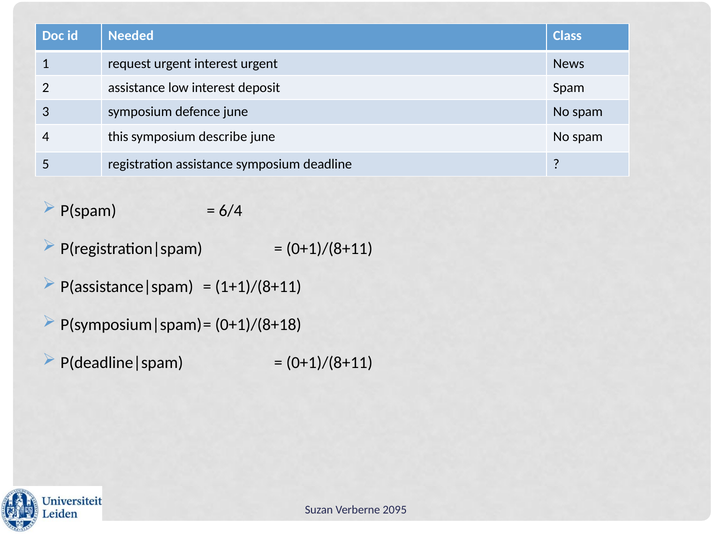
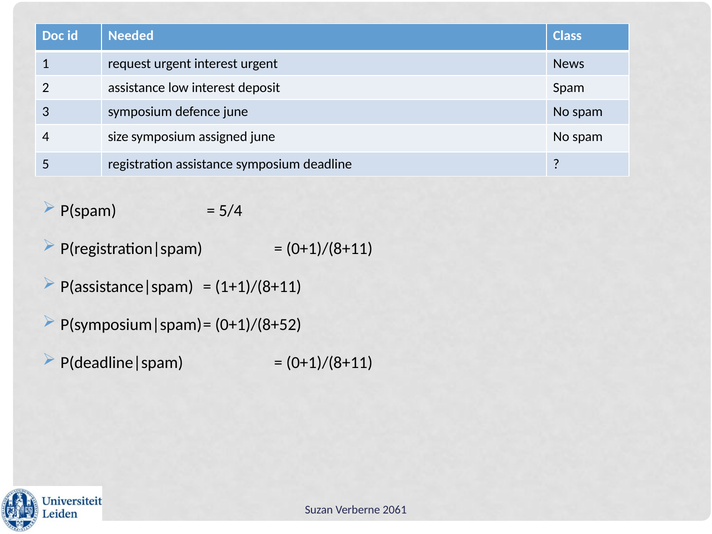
this: this -> size (118, 137)
describe: describe -> assigned (223, 137)
6/4: 6/4 -> 5/4 (231, 211)
0+1)/(8+18: 0+1)/(8+18 -> 0+1)/(8+52 (258, 325)
2095: 2095 -> 2061 (395, 510)
